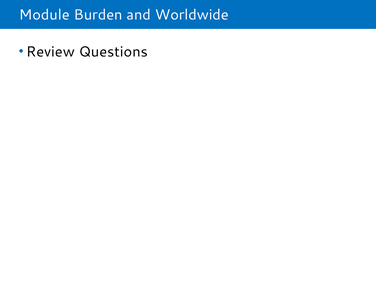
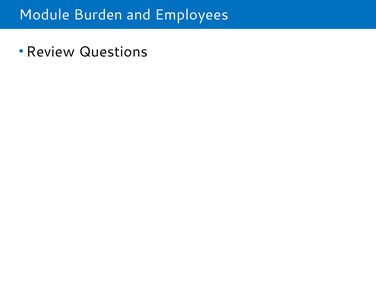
Worldwide: Worldwide -> Employees (192, 15)
